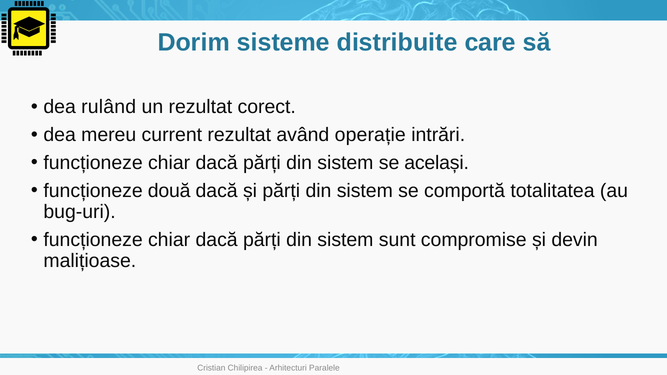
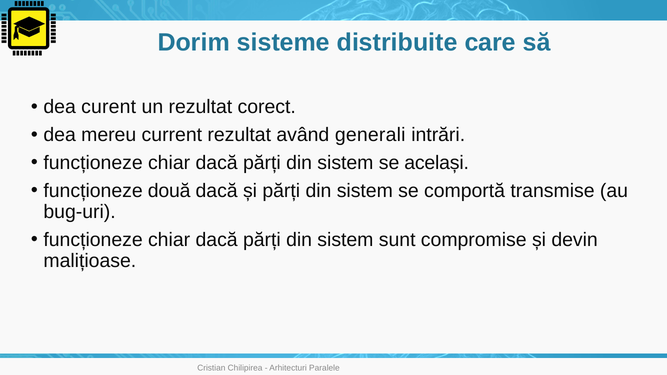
rulând: rulând -> curent (109, 107)
operație: operație -> generali (370, 135)
totalitatea: totalitatea -> transmise (552, 191)
